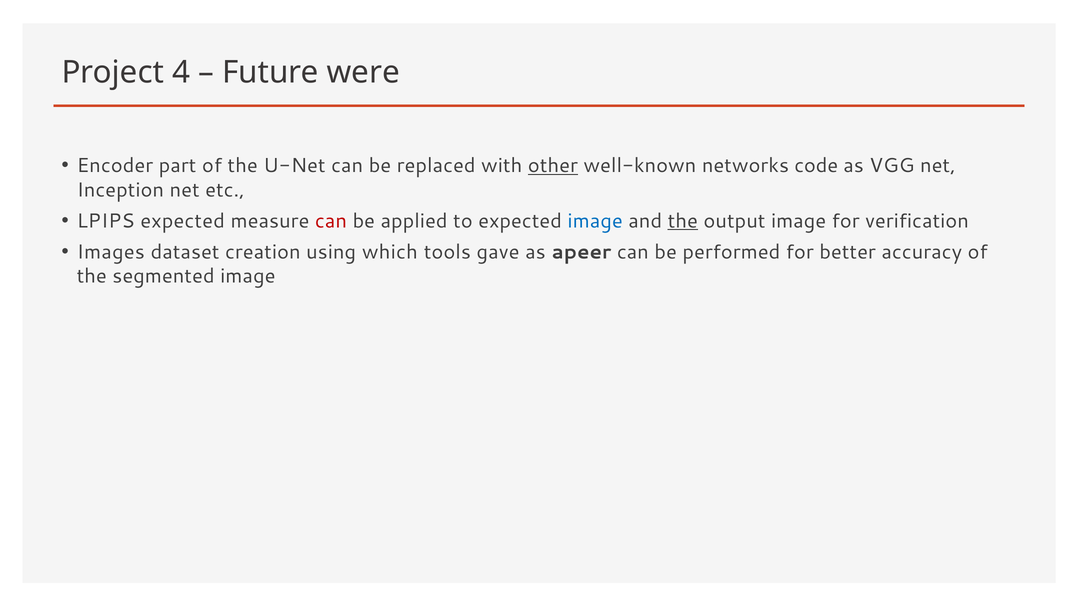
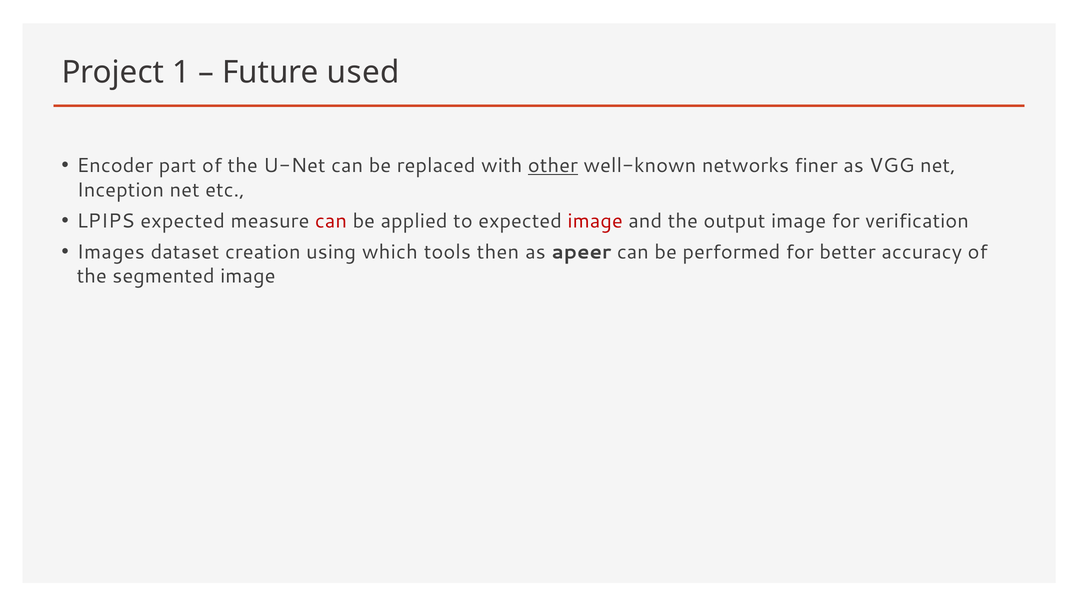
4: 4 -> 1 (181, 73)
were: were -> used (363, 73)
code: code -> finer (816, 166)
image colour: blue -> red (595, 221)
the underline: present -> none (683, 221)
gave: gave -> then (498, 252)
